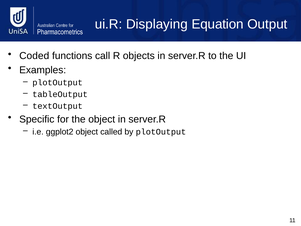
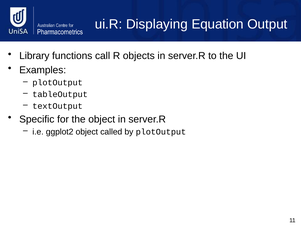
Coded: Coded -> Library (34, 56)
